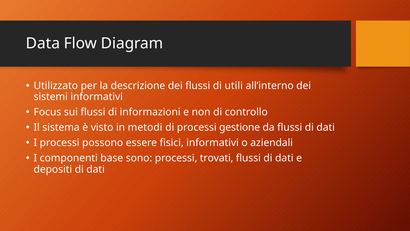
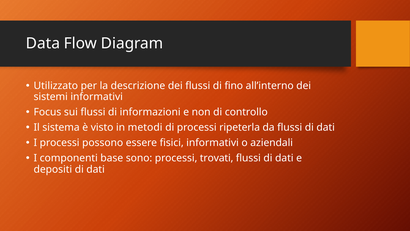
utili: utili -> fino (234, 86)
gestione: gestione -> ripeterla (240, 127)
